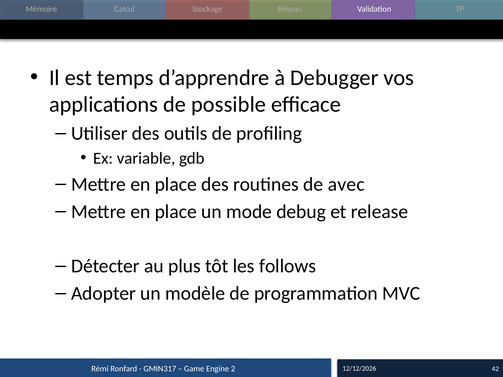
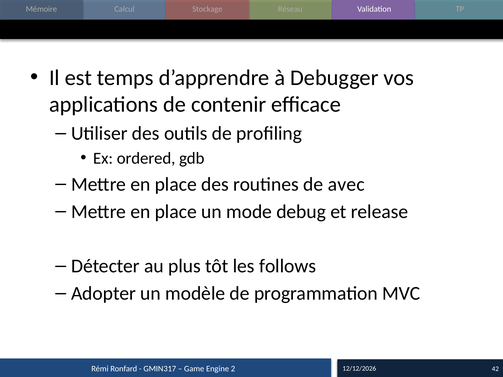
possible: possible -> contenir (229, 105)
variable: variable -> ordered (146, 158)
